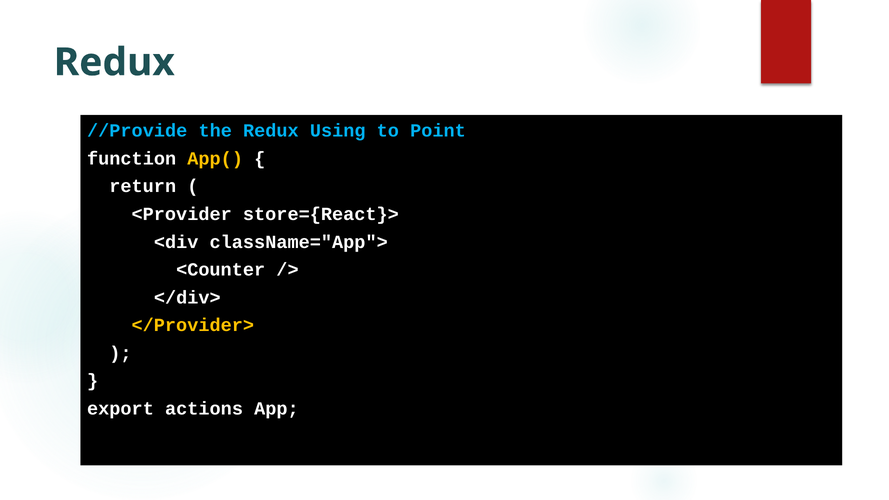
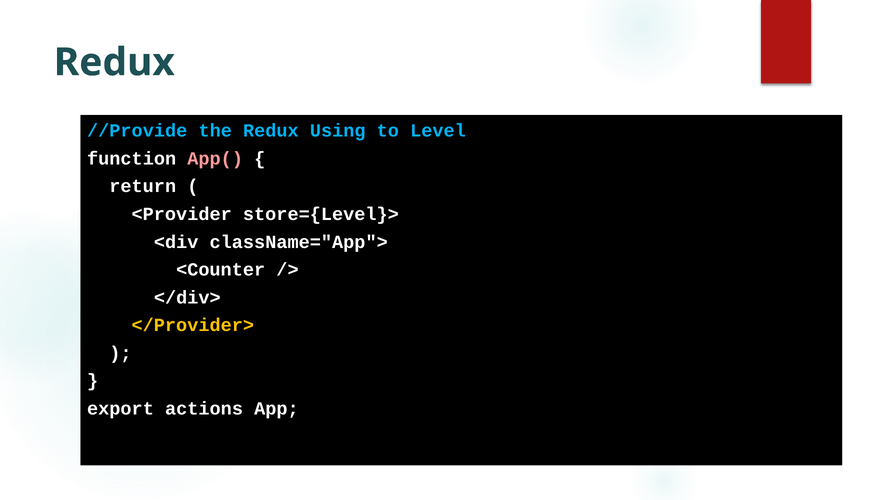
Point: Point -> Level (438, 131)
App( colour: yellow -> pink (215, 159)
store={React}>: store={React}> -> store={Level}> (321, 214)
